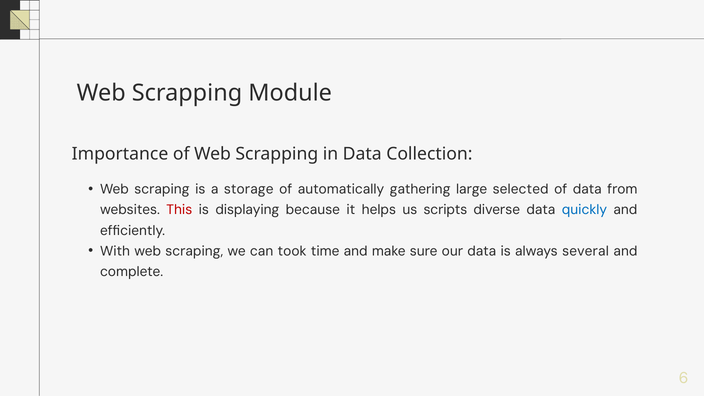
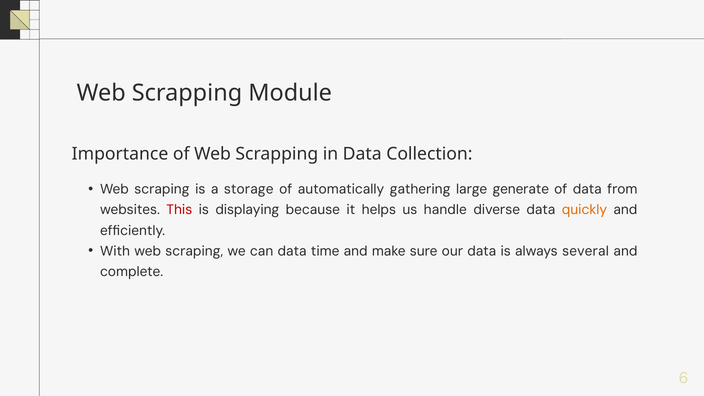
selected: selected -> generate (521, 189)
scripts: scripts -> handle (445, 210)
quickly colour: blue -> orange (584, 210)
can took: took -> data (292, 251)
